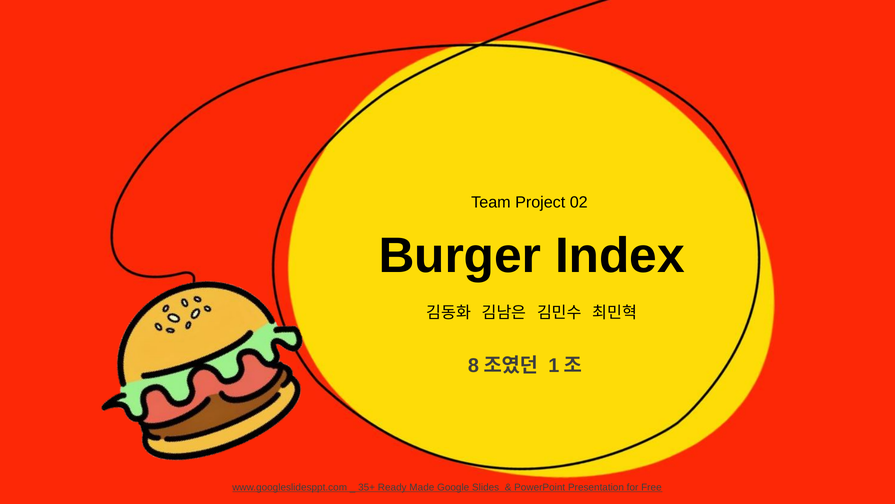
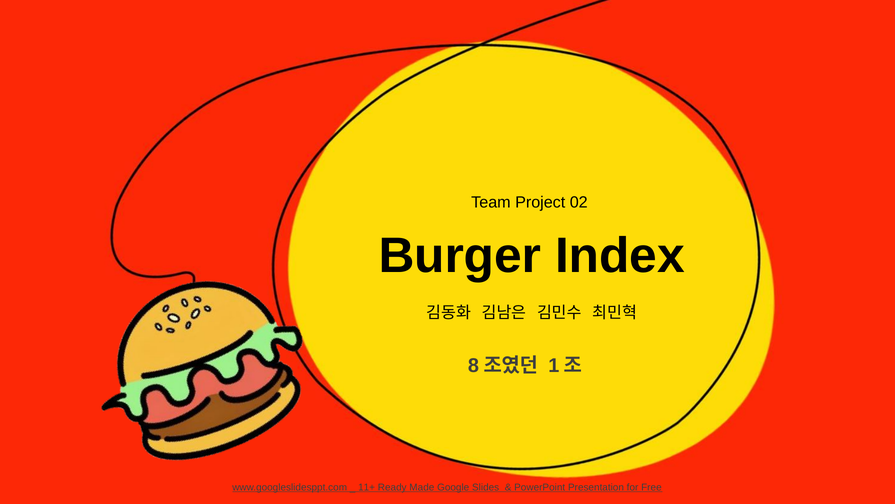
35+: 35+ -> 11+ (367, 487)
